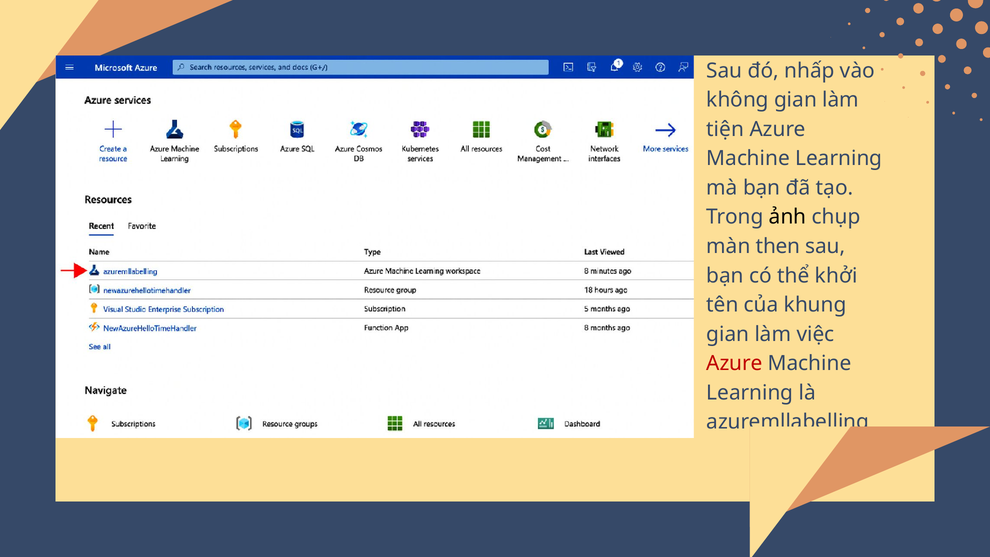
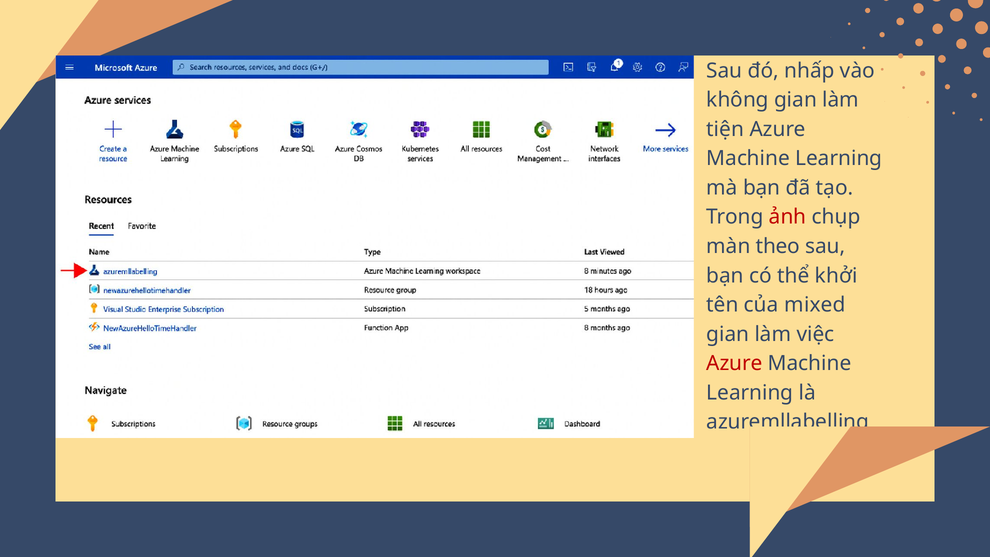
ảnh colour: black -> red (788, 217)
then: then -> theo (778, 246)
khung: khung -> mixed (815, 305)
